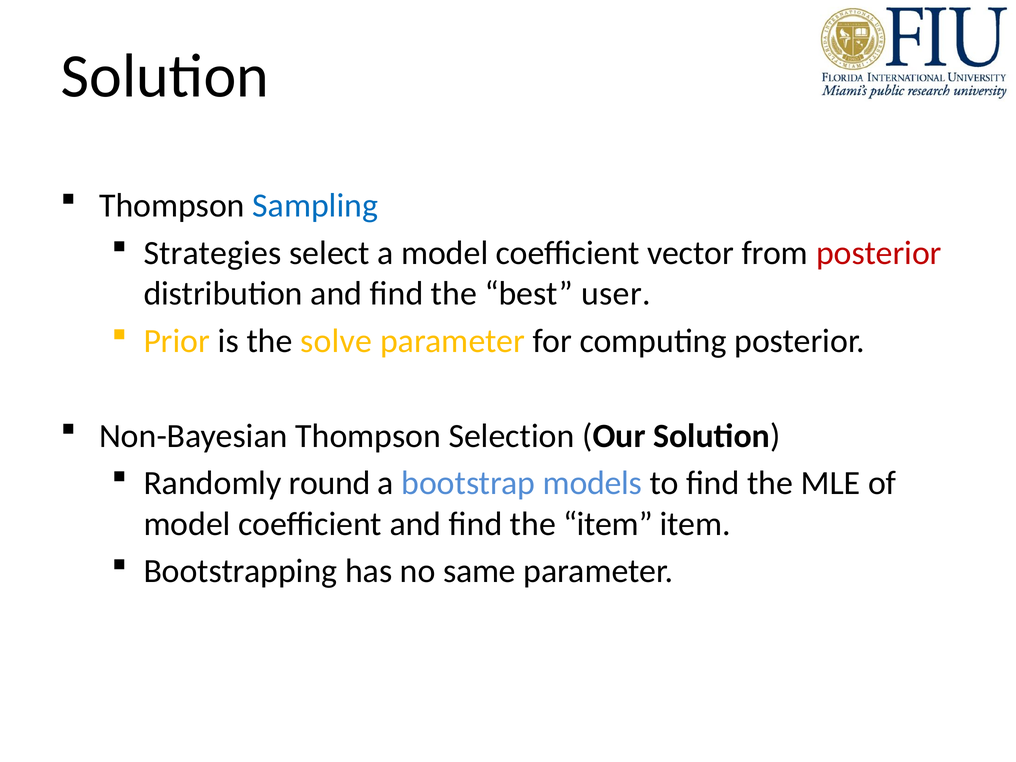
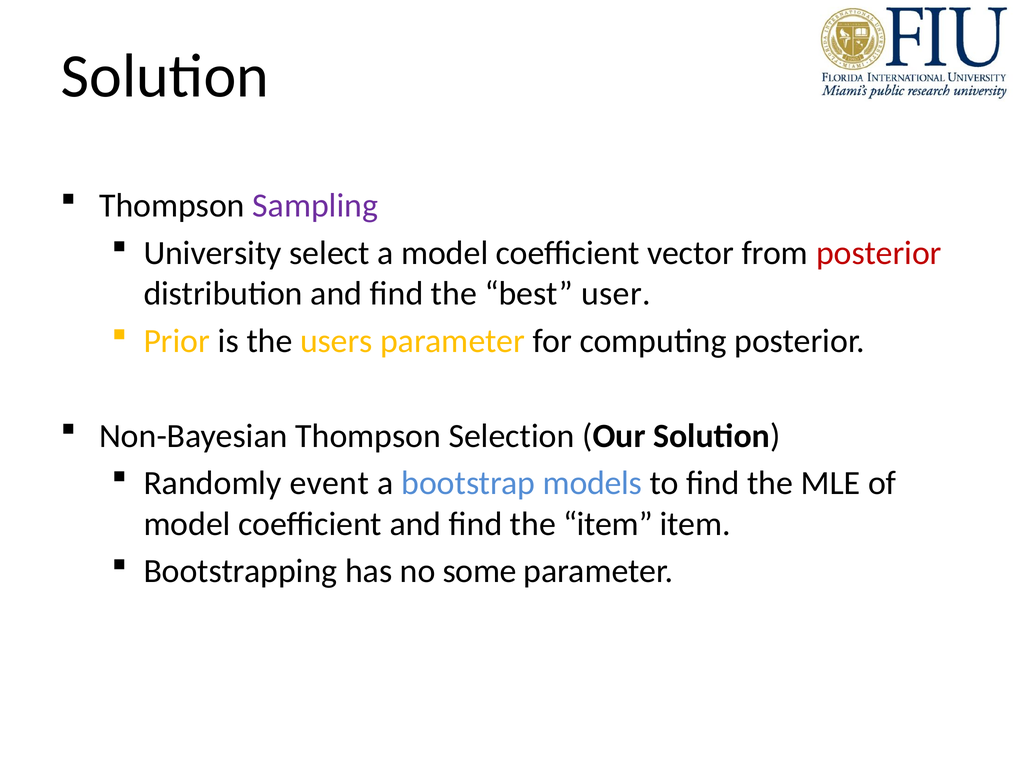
Sampling colour: blue -> purple (315, 206)
Strategies: Strategies -> University (213, 253)
solve: solve -> users (336, 341)
round: round -> event (329, 483)
same: same -> some (480, 571)
